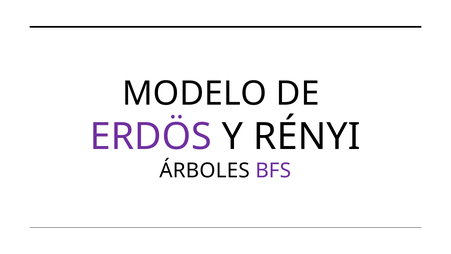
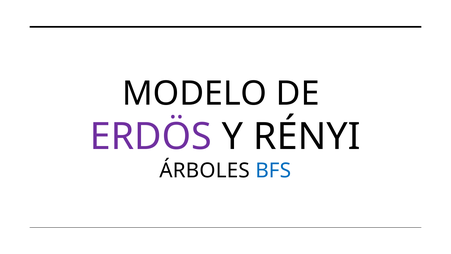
BFS colour: purple -> blue (273, 170)
